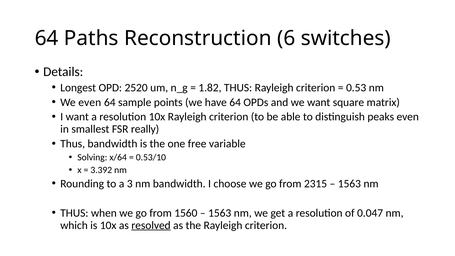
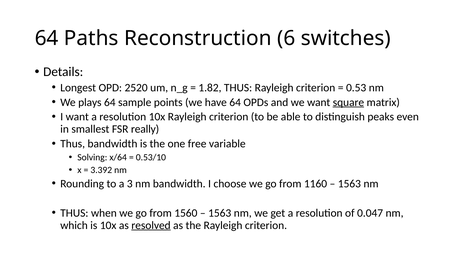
We even: even -> plays (90, 102)
square underline: none -> present (348, 102)
2315: 2315 -> 1160 (316, 184)
